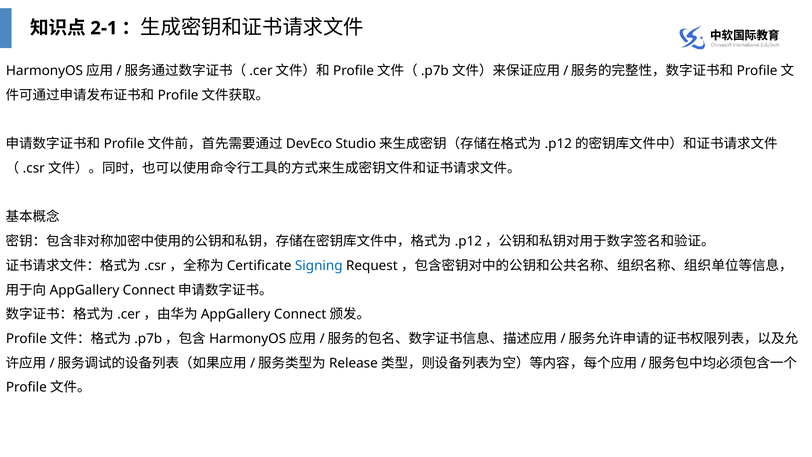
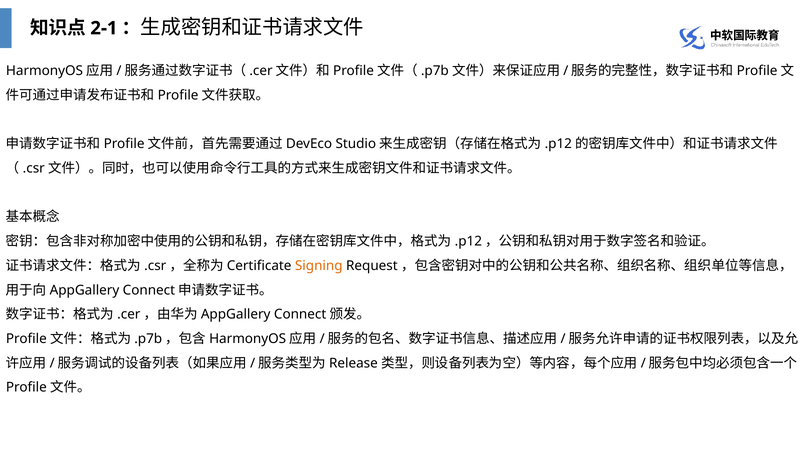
Signing colour: blue -> orange (319, 266)
